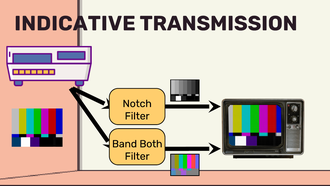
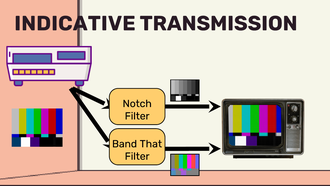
Both: Both -> That (151, 144)
